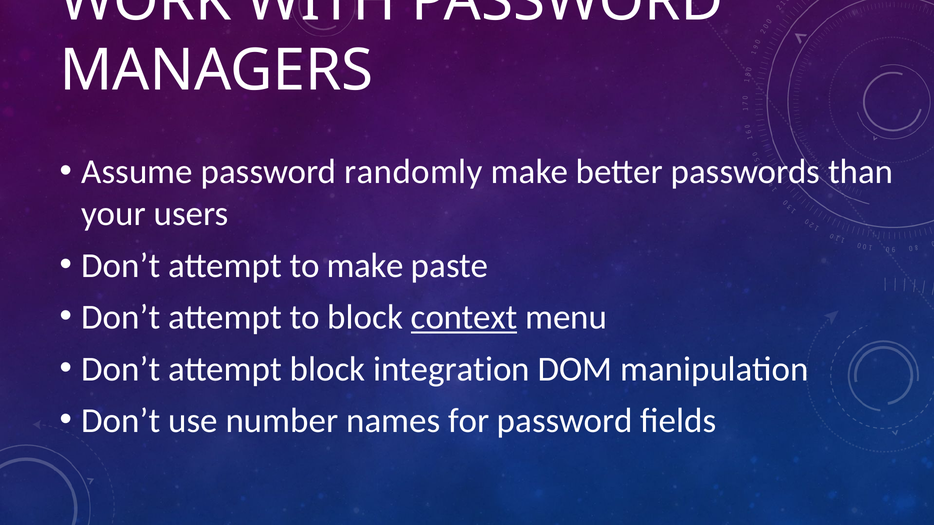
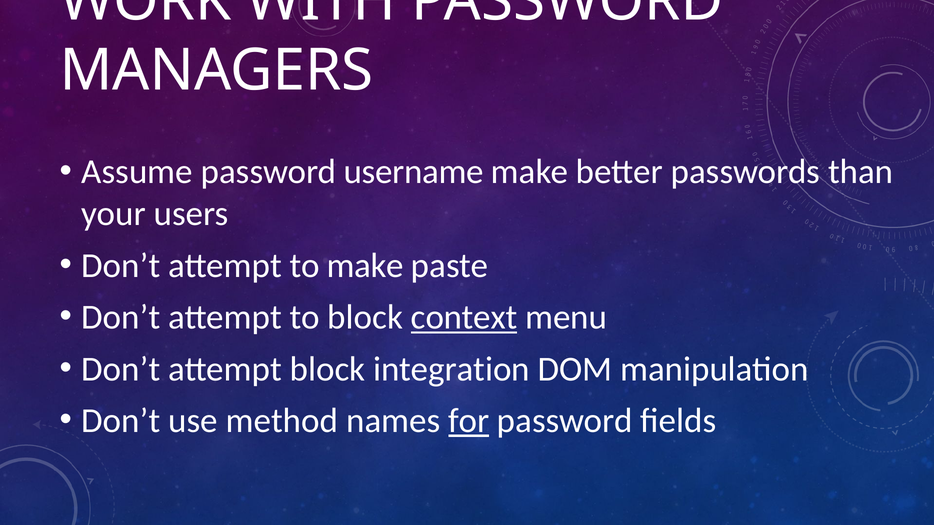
randomly: randomly -> username (414, 172)
number: number -> method (282, 421)
for underline: none -> present (469, 421)
